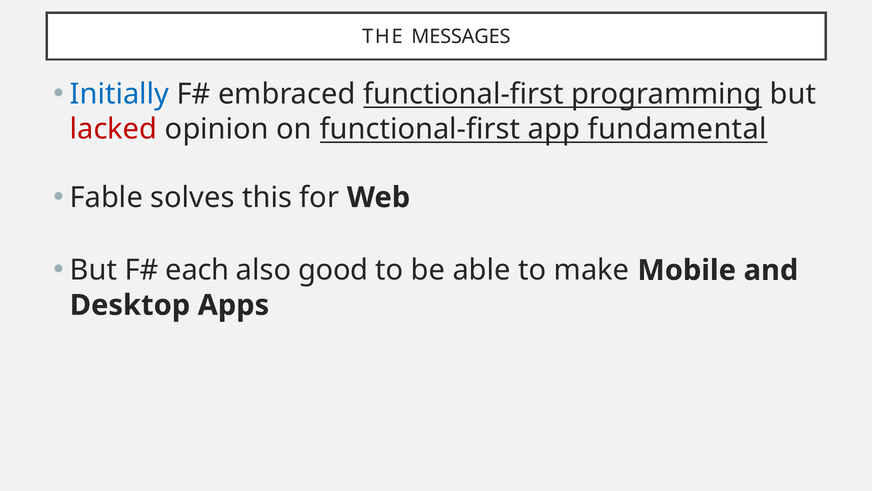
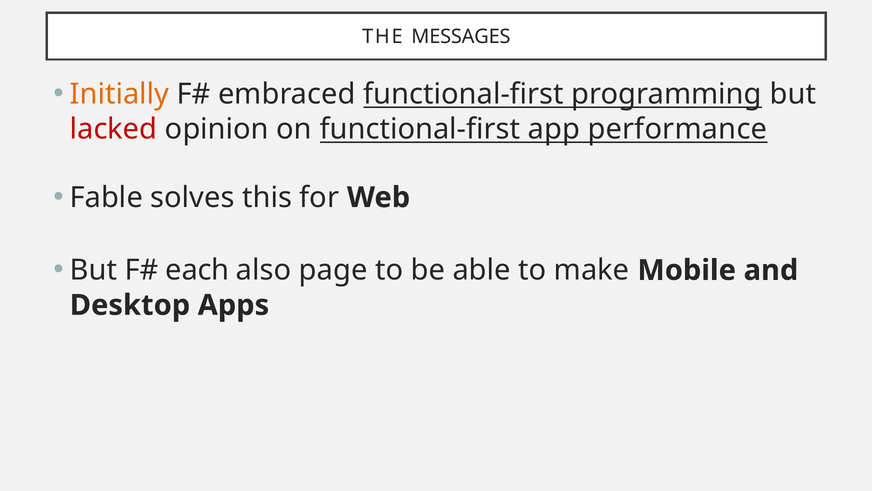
Initially colour: blue -> orange (119, 94)
fundamental: fundamental -> performance (677, 129)
good: good -> page (333, 270)
